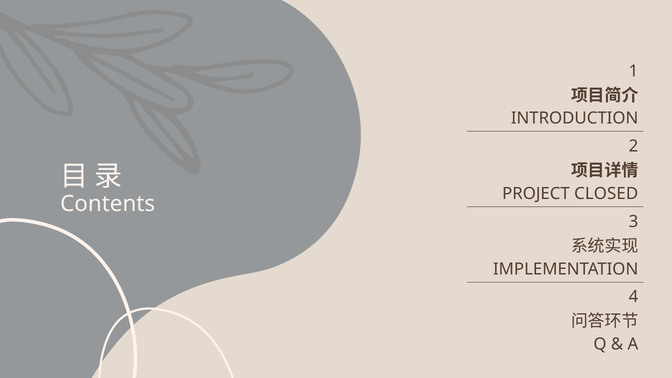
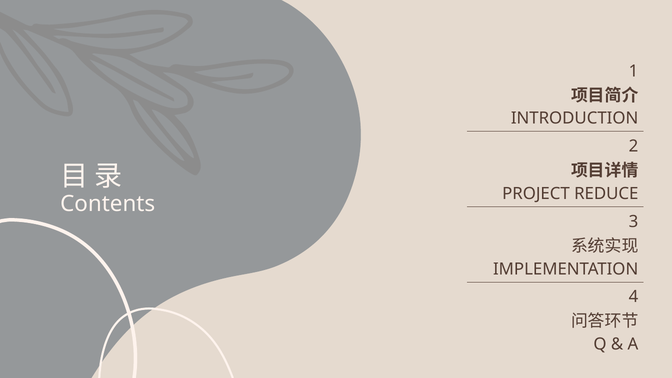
CLOSED: CLOSED -> REDUCE (606, 194)
